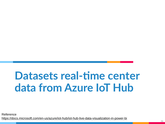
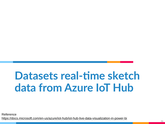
center: center -> sketch (124, 76)
